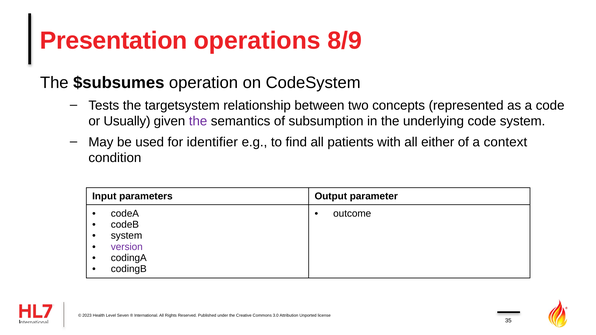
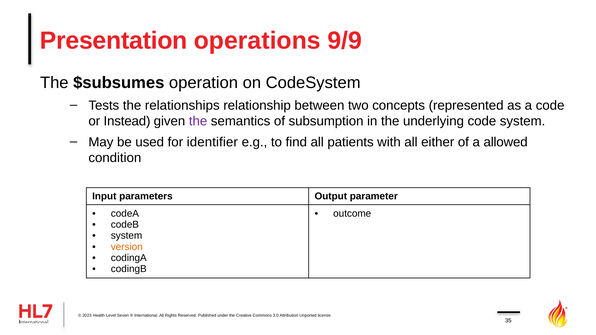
8/9: 8/9 -> 9/9 (345, 41)
targetsystem: targetsystem -> relationships (182, 105)
Usually: Usually -> Instead (127, 121)
context: context -> allowed (506, 142)
version colour: purple -> orange (127, 247)
